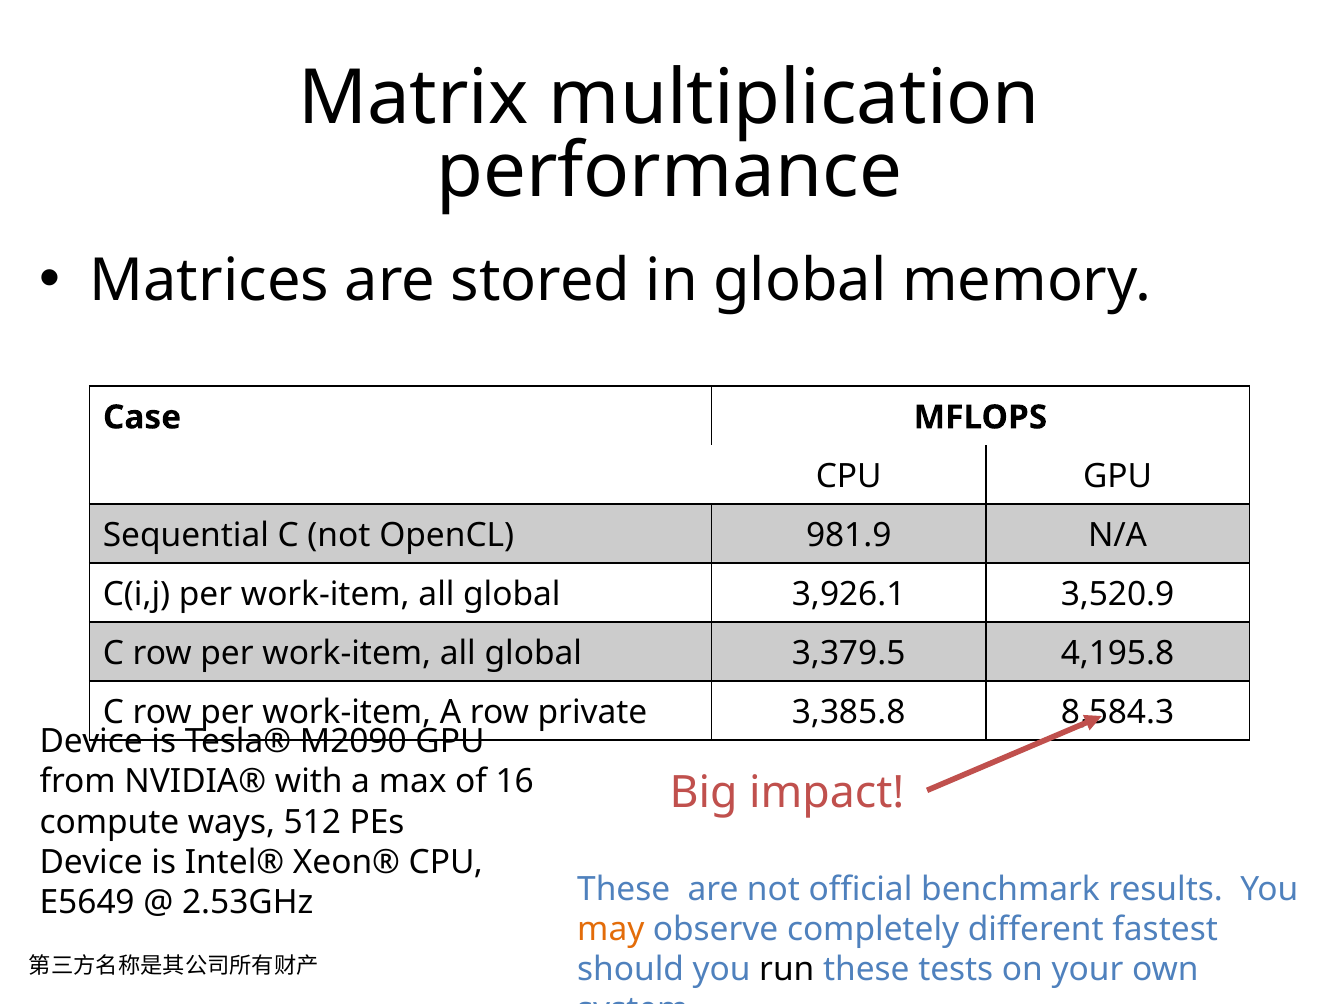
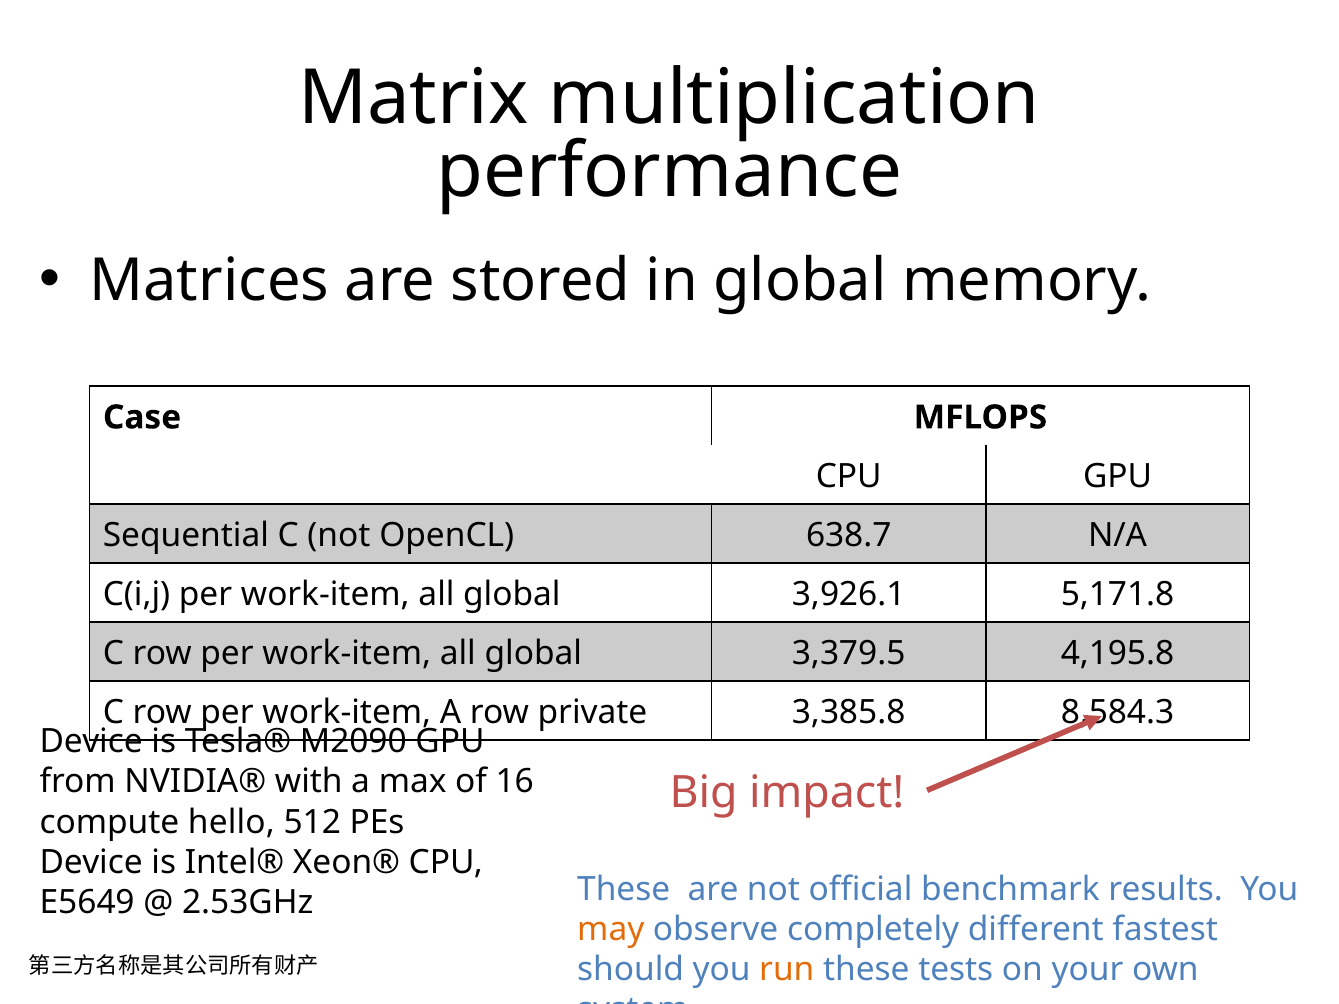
981.9: 981.9 -> 638.7 (849, 535)
3,520.9: 3,520.9 -> 5,171.8 (1118, 594)
ways: ways -> hello (231, 822)
run colour: black -> orange (787, 970)
